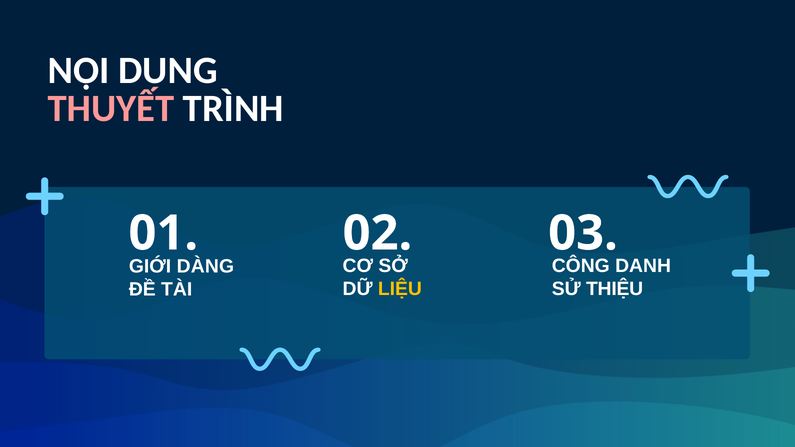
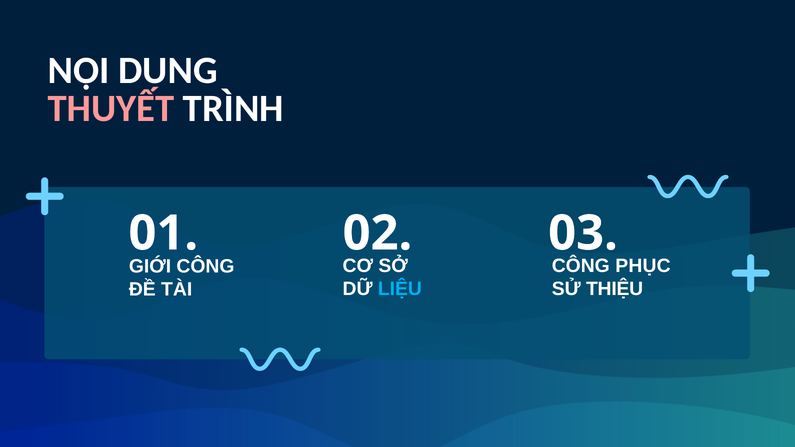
DANH: DANH -> PHỤC (643, 266)
DÀNG: DÀNG -> CÔNG (205, 267)
LIỆU colour: yellow -> light blue (400, 289)
